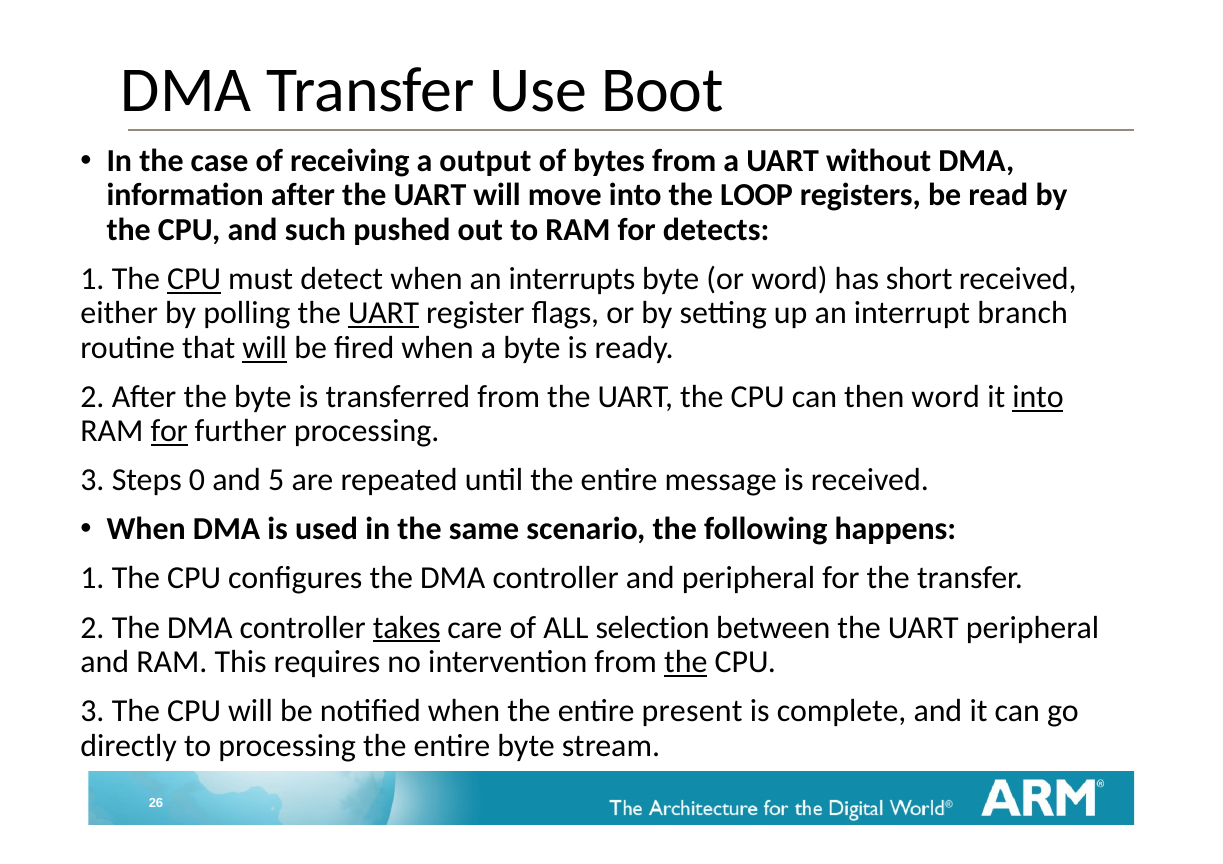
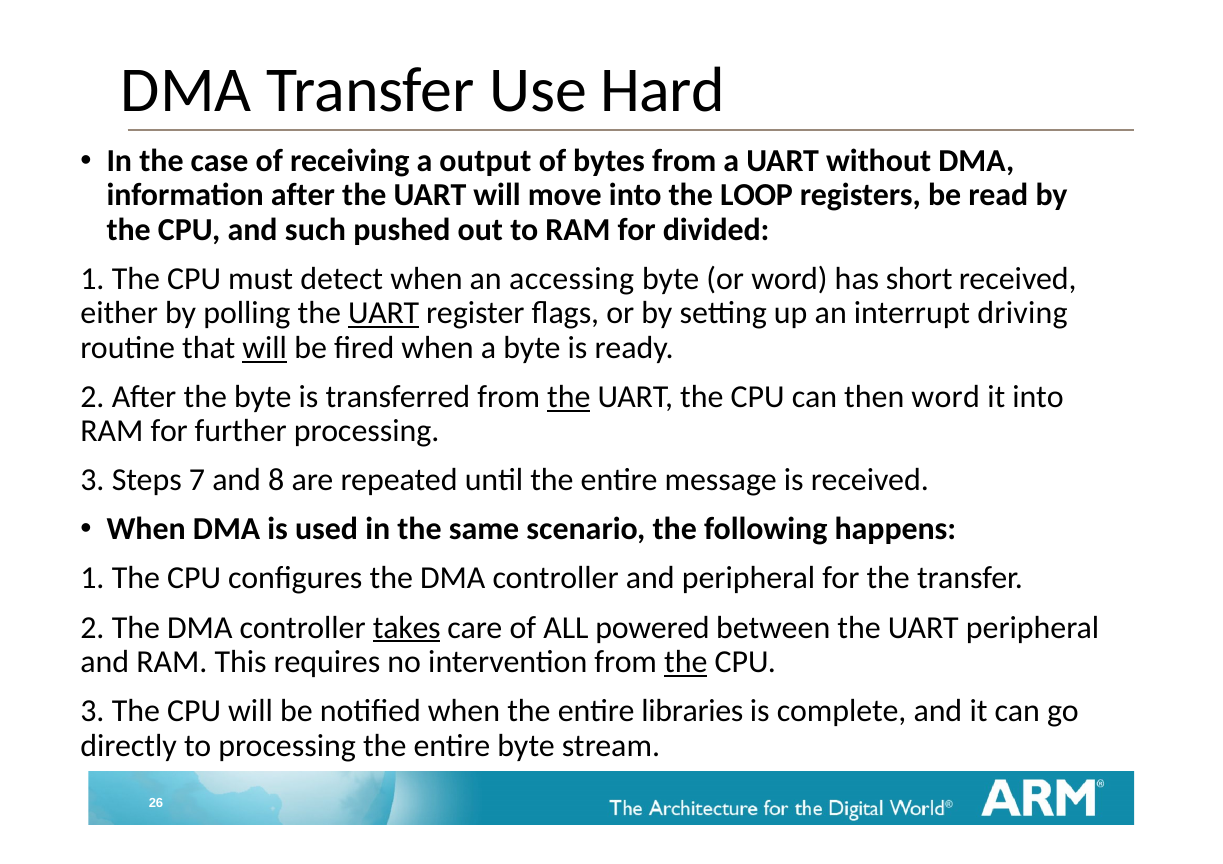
Boot: Boot -> Hard (663, 90)
detects: detects -> divided (716, 230)
CPU underline: present -> none (194, 279)
interrupts: interrupts -> accessing (572, 279)
branch: branch -> driving (1023, 313)
the underline: none -> present (569, 397)
into underline: present -> none (1038, 397)
for underline: present -> none (169, 431)
0: 0 -> 7 (197, 481)
5: 5 -> 8 (276, 481)
selection: selection -> powered (653, 628)
present: present -> libraries (692, 711)
